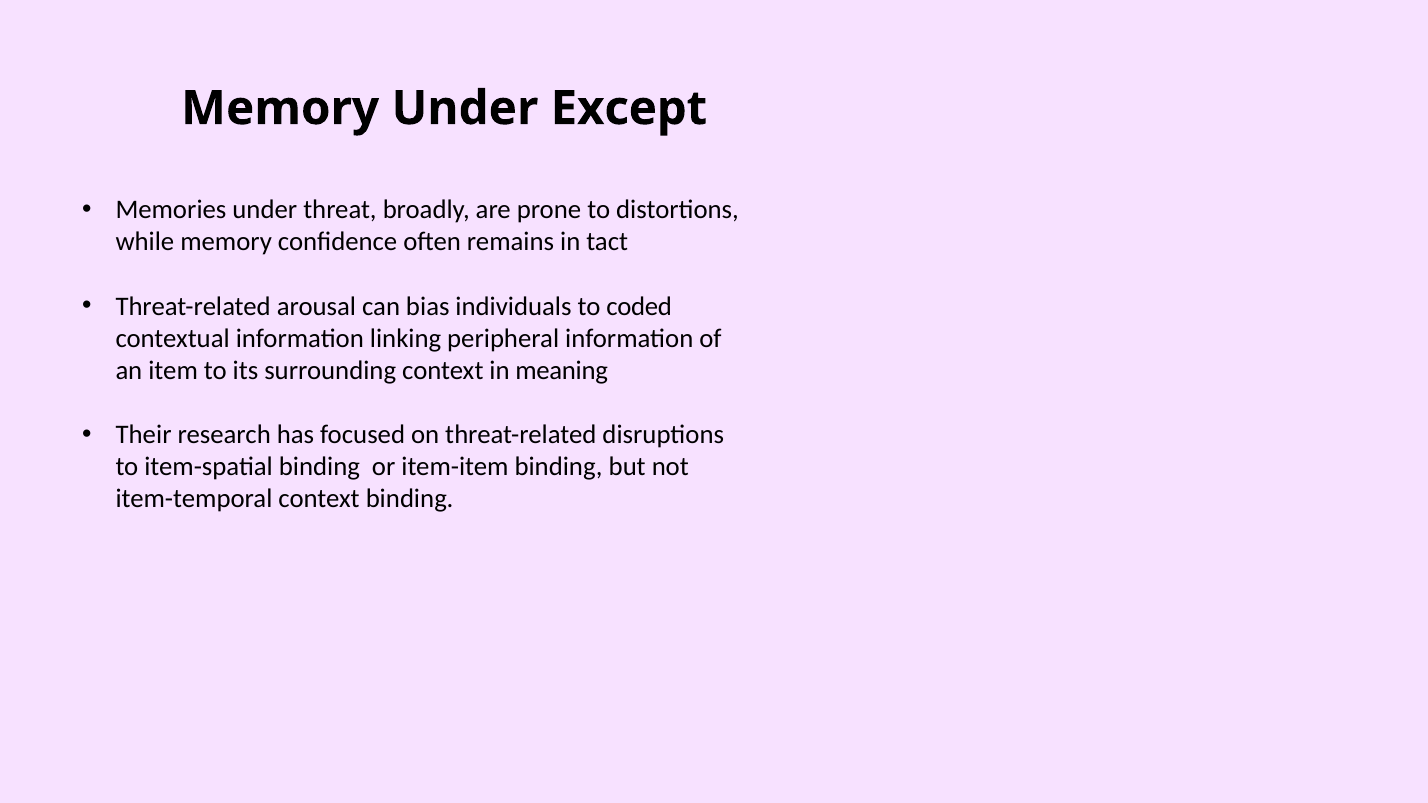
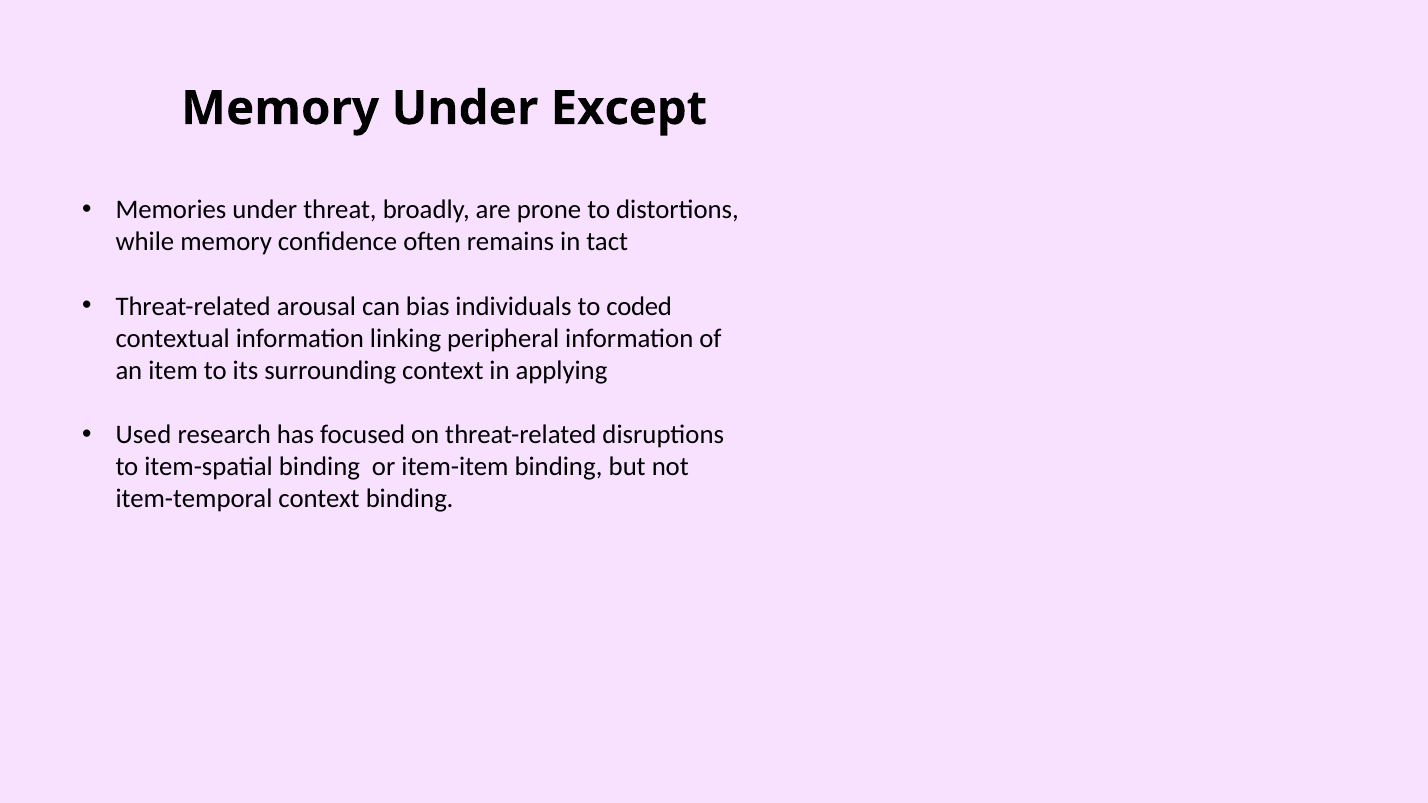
meaning: meaning -> applying (562, 371)
Their: Their -> Used (143, 435)
